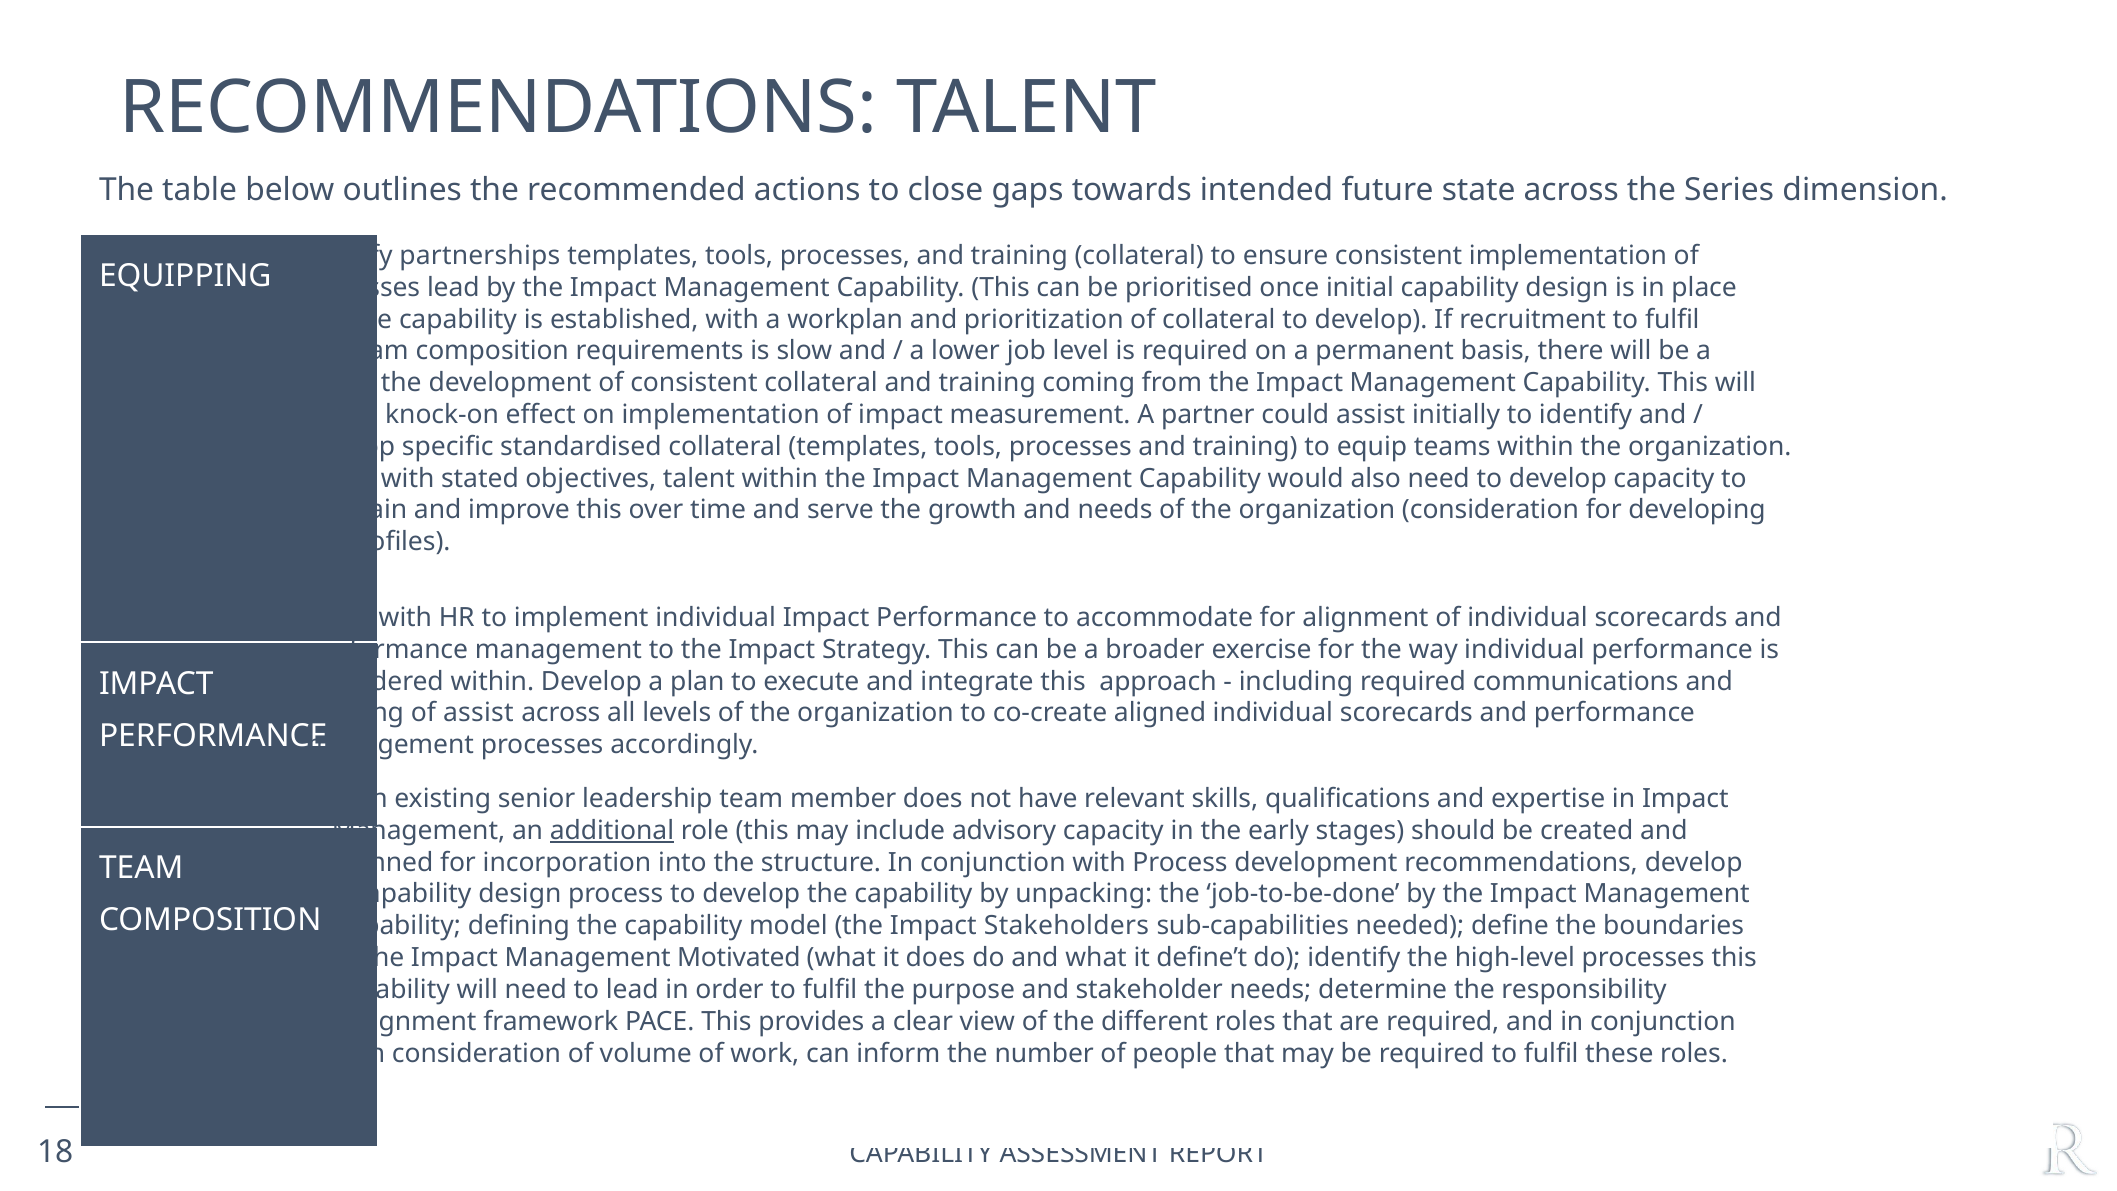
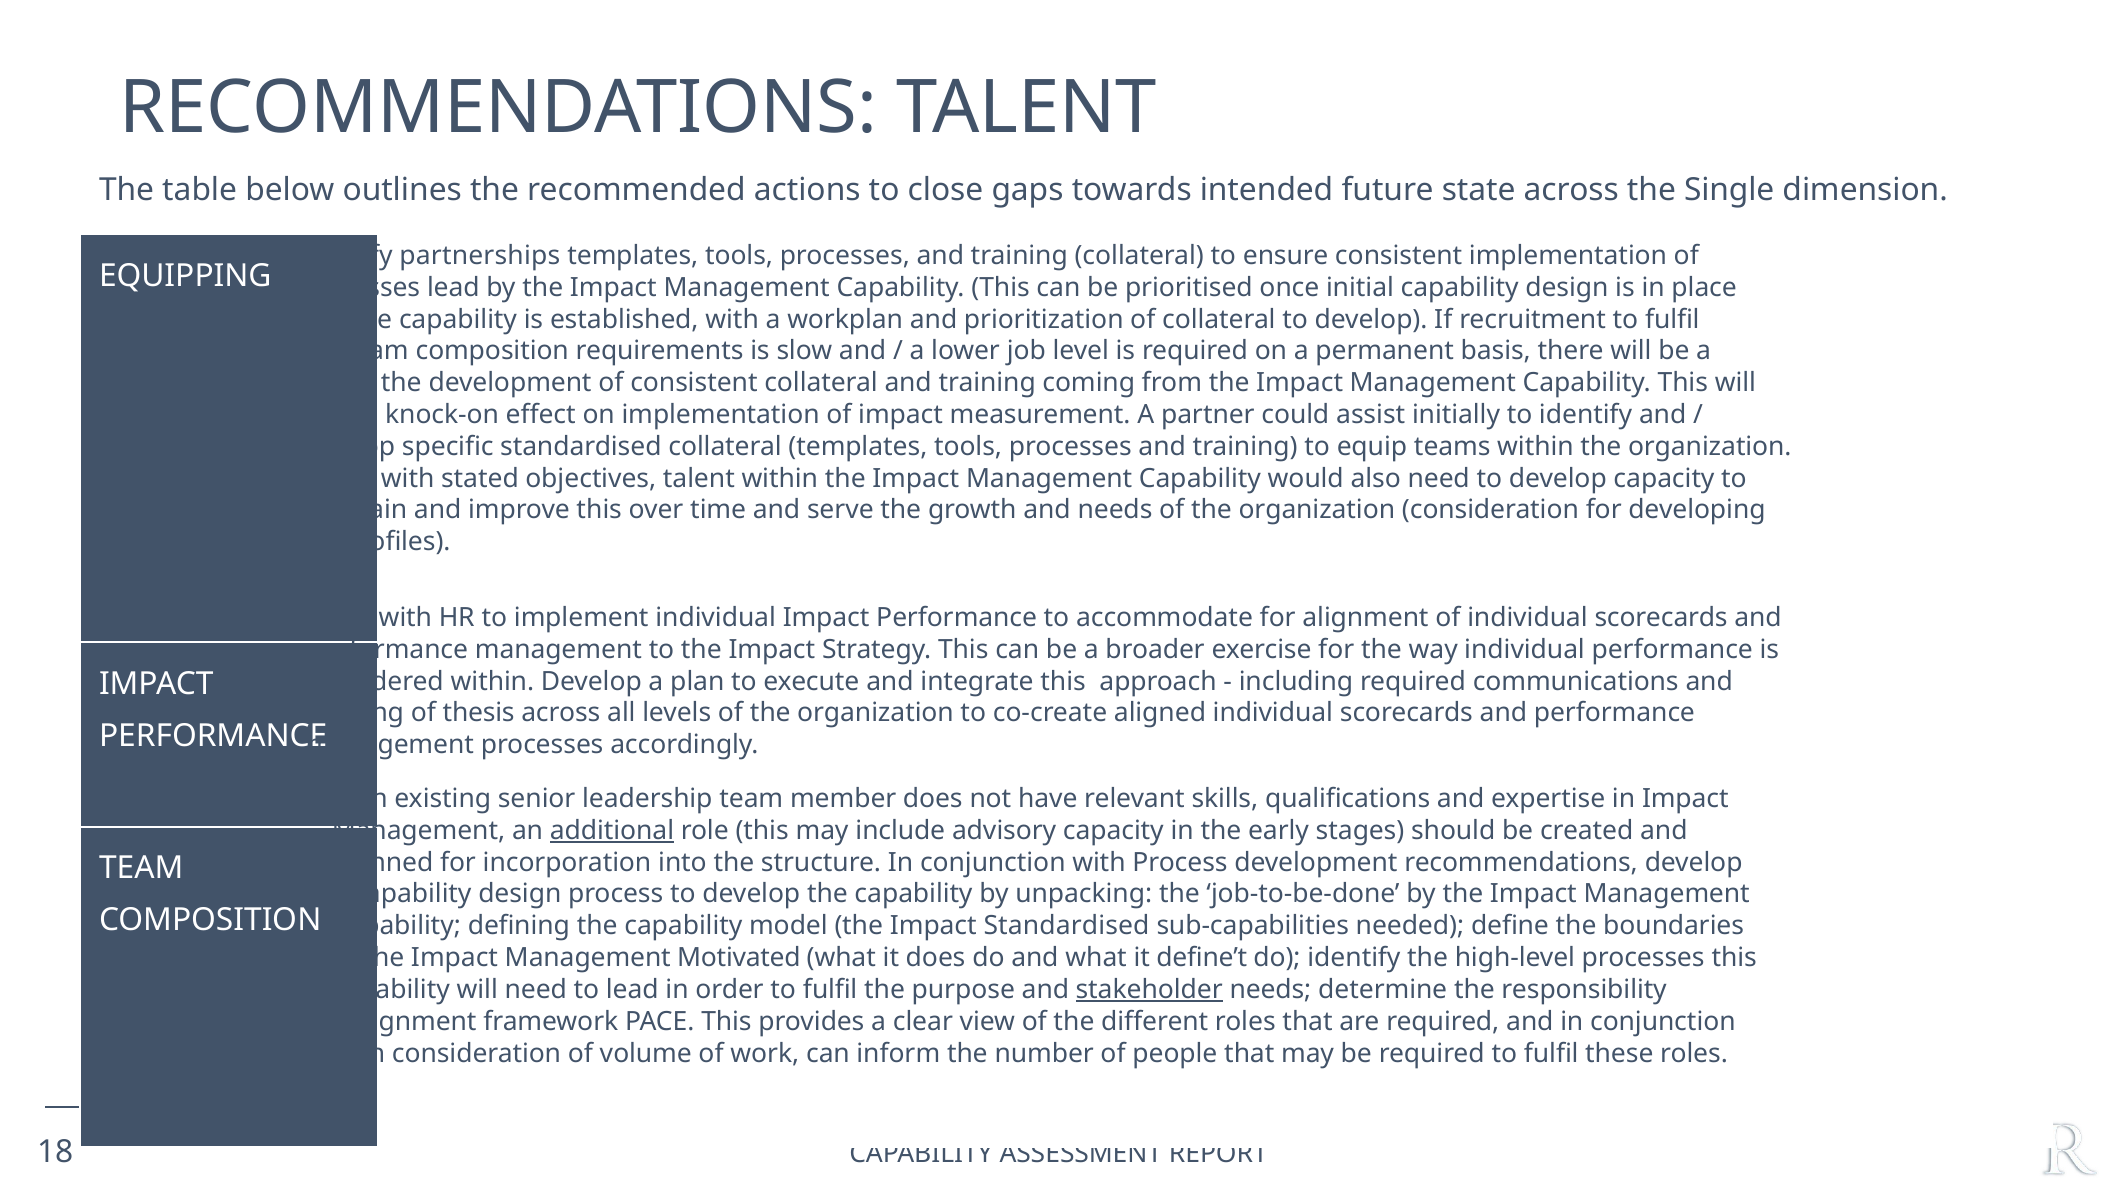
Series: Series -> Single (1729, 190)
of assist: assist -> thesis (479, 713)
Impact Stakeholders: Stakeholders -> Standardised (1067, 926)
stakeholder underline: none -> present (1149, 990)
